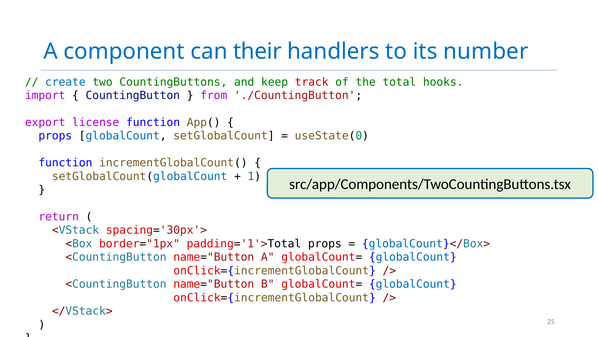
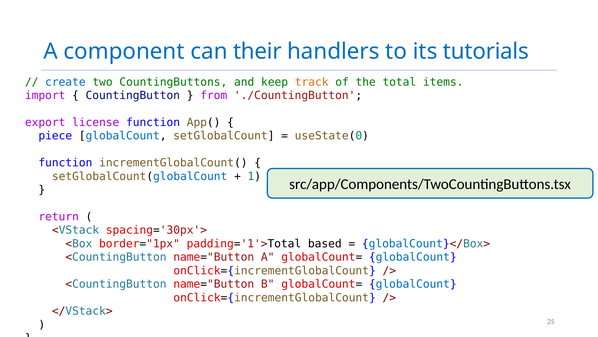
number: number -> tutorials (486, 51)
track colour: red -> orange (312, 82)
hooks: hooks -> items (443, 82)
props: props -> piece (55, 136)
padding='1'>Total props: props -> based (325, 243)
